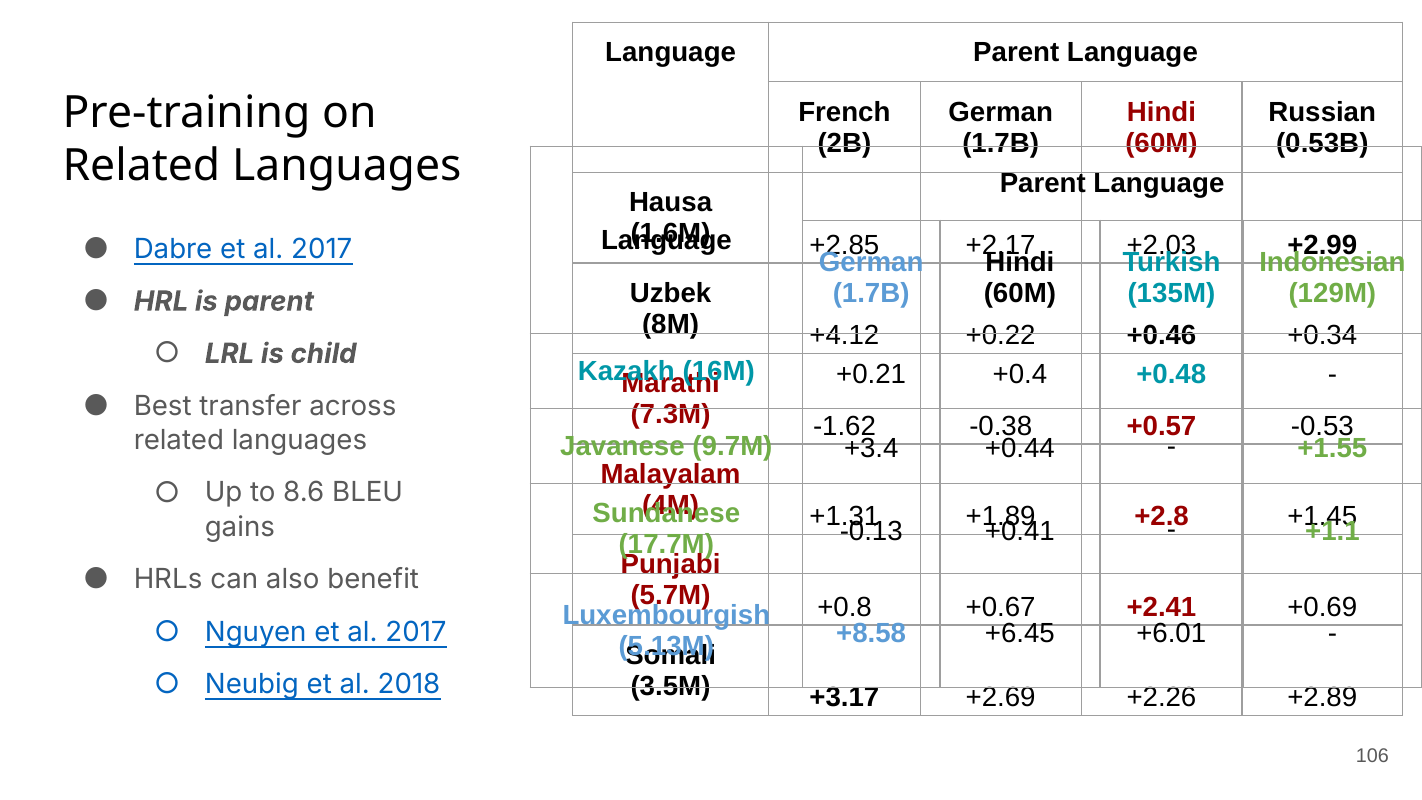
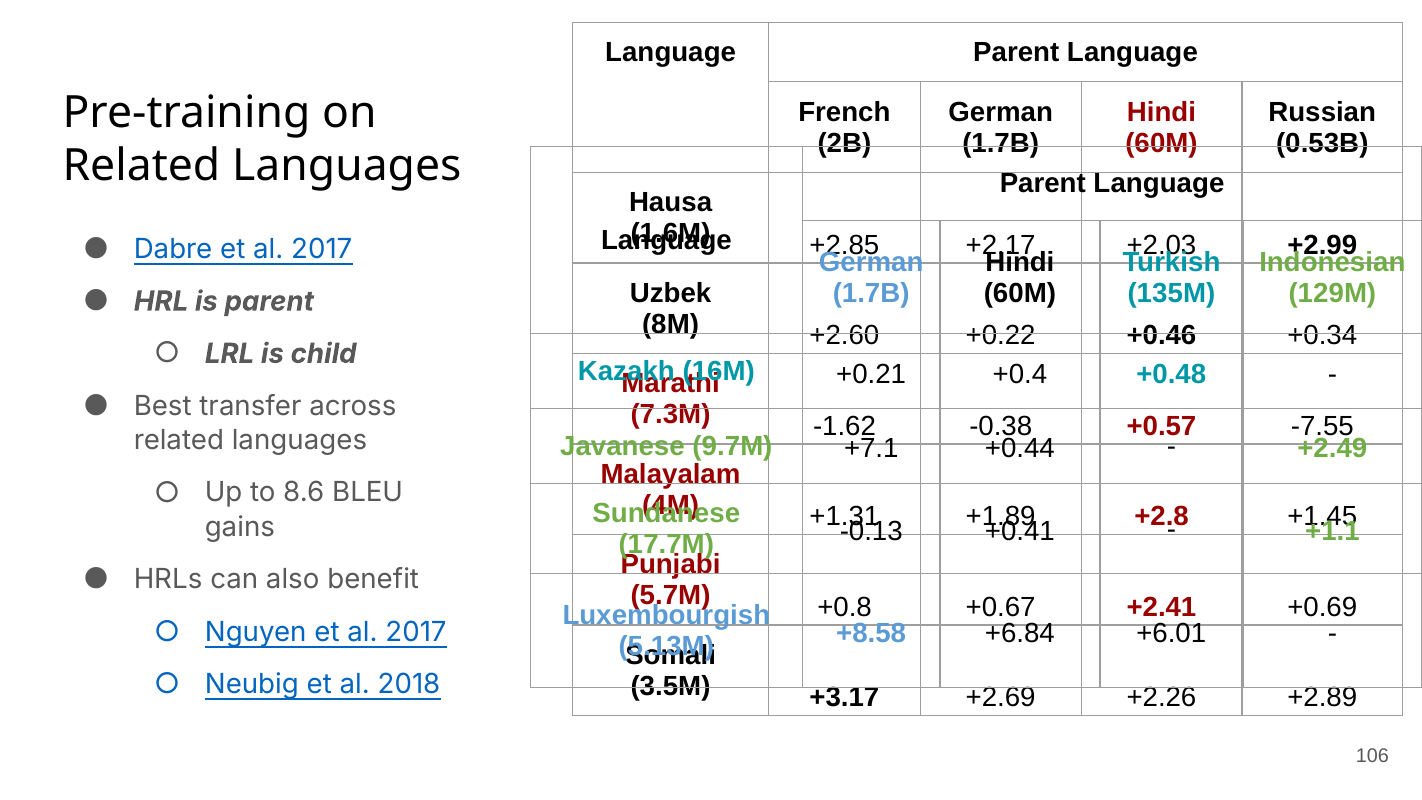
+4.12: +4.12 -> +2.60 (844, 335)
-0.53: -0.53 -> -7.55 (1322, 426)
+3.4: +3.4 -> +7.1 (871, 449)
+1.55: +1.55 -> +2.49 (1332, 449)
+6.45: +6.45 -> +6.84 (1020, 633)
